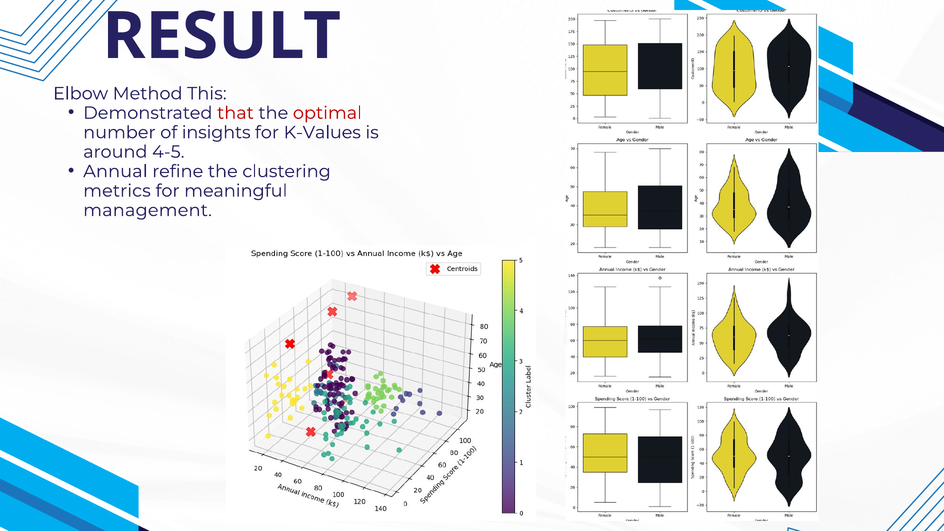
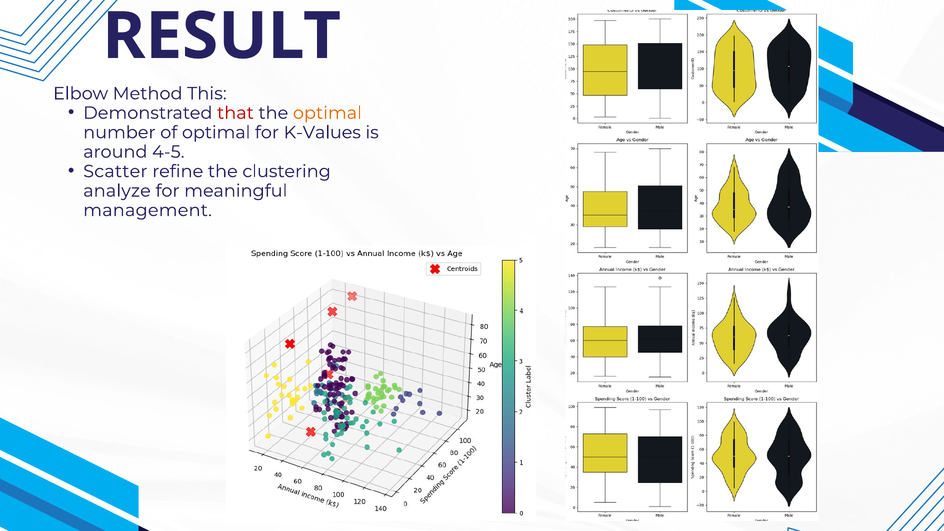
optimal colour: red -> orange (327, 113)
of insights: insights -> optimal (216, 132)
Annual: Annual -> Scatter (115, 171)
metrics: metrics -> analyze (117, 191)
